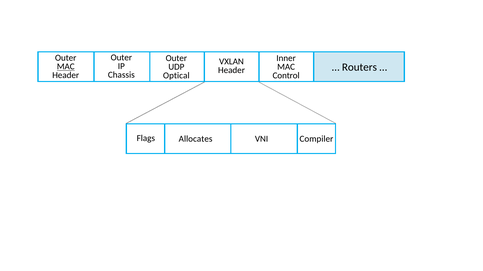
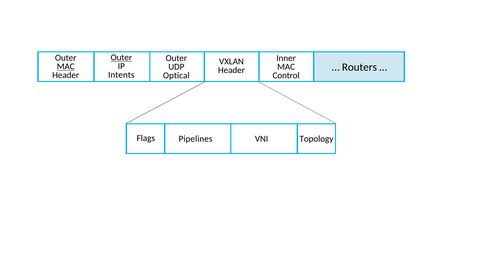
Outer underline: none -> present (121, 58)
Chassis: Chassis -> Intents (121, 75)
Compiler: Compiler -> Topology (316, 139)
Allocates: Allocates -> Pipelines (196, 139)
